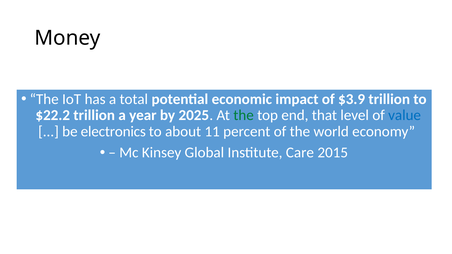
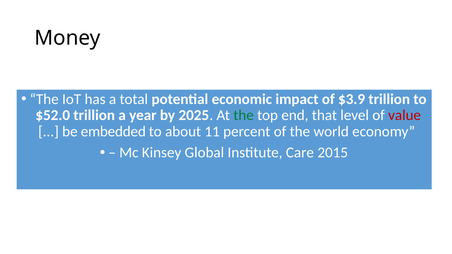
$22.2: $22.2 -> $52.0 (53, 115)
value colour: blue -> red (405, 115)
electronics: electronics -> embedded (113, 132)
